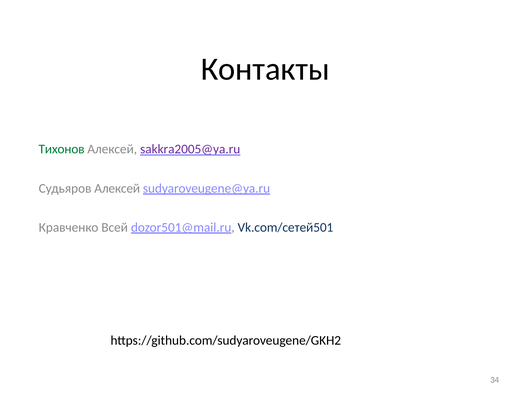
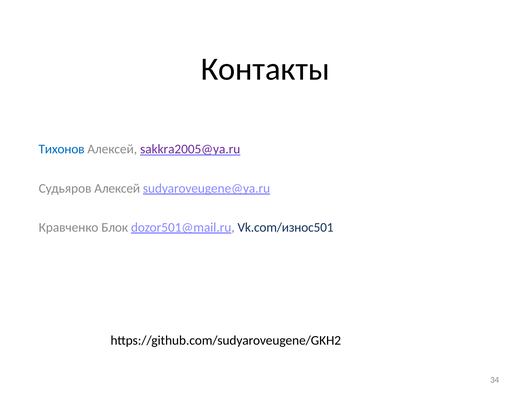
Тихонов colour: green -> blue (62, 149)
Всей: Всей -> Блок (115, 227)
Vk.com/сетей501: Vk.com/сетей501 -> Vk.com/износ501 (286, 227)
